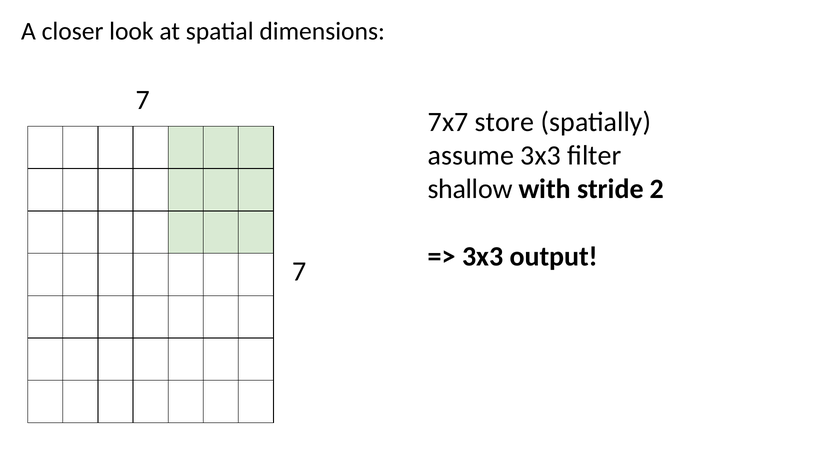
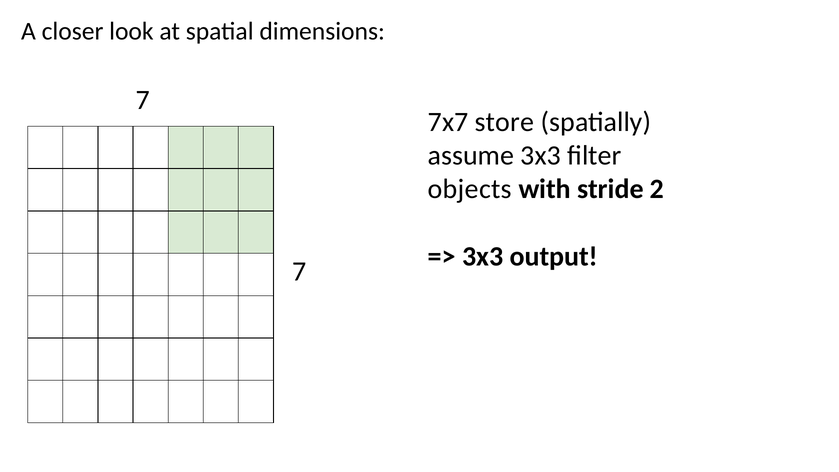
shallow: shallow -> objects (470, 189)
